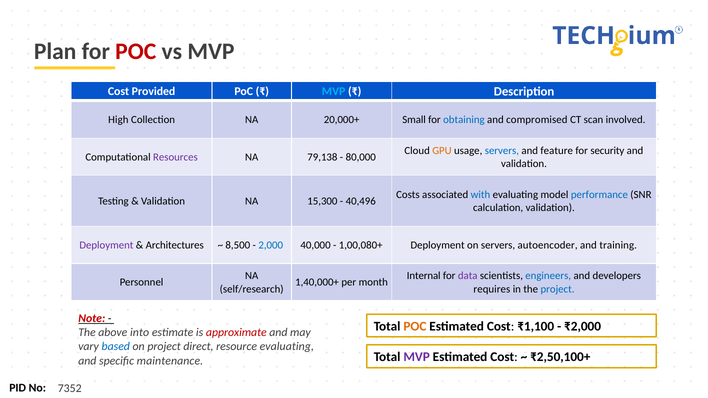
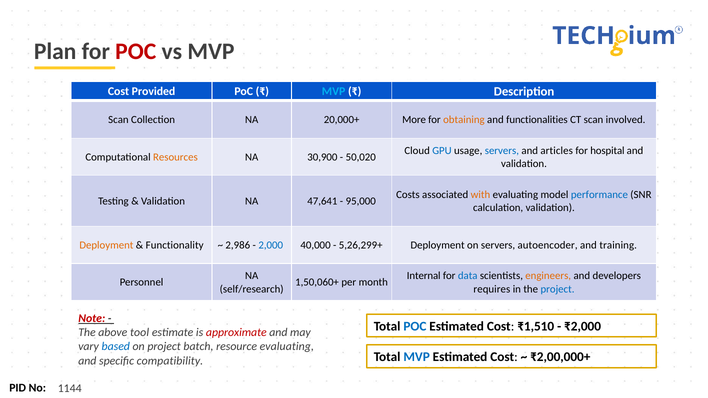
High: High -> Scan (118, 120)
Small: Small -> More (414, 120)
obtaining colour: blue -> orange (464, 120)
compromised: compromised -> functionalities (537, 120)
GPU colour: orange -> blue (442, 151)
feature: feature -> articles (557, 151)
security: security -> hospital (607, 151)
Resources colour: purple -> orange (175, 157)
79,138: 79,138 -> 30,900 (322, 157)
80,000: 80,000 -> 50,020 (361, 157)
with colour: blue -> orange (480, 195)
15,300: 15,300 -> 47,641 (322, 201)
40,496: 40,496 -> 95,000 (361, 201)
Deployment colour: purple -> orange (106, 245)
Architectures: Architectures -> Functionality (175, 245)
8,500: 8,500 -> 2,986 (238, 245)
1,00,080+: 1,00,080+ -> 5,26,299+ (361, 245)
data colour: purple -> blue (468, 276)
engineers colour: blue -> orange (548, 276)
1,40,000+: 1,40,000+ -> 1,50,060+ (317, 283)
POC colour: orange -> blue (415, 327)
₹1,100: ₹1,100 -> ₹1,510 (536, 327)
into: into -> tool (140, 333)
direct: direct -> batch (198, 347)
maintenance: maintenance -> compatibility (170, 361)
MVP colour: purple -> blue (417, 357)
₹2,50,100+: ₹2,50,100+ -> ₹2,00,000+ (560, 357)
7352: 7352 -> 1144 (70, 389)
